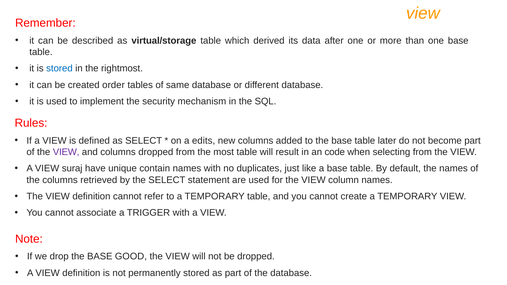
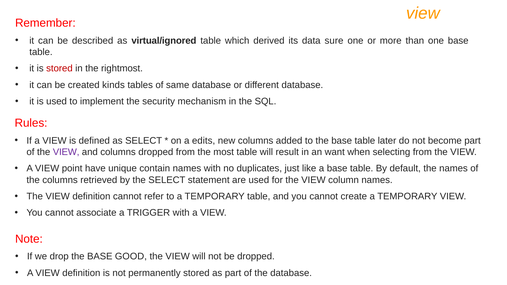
virtual/storage: virtual/storage -> virtual/ignored (164, 41)
after: after -> sure (334, 41)
stored colour: blue -> red (59, 69)
order: order -> kinds (113, 85)
code: code -> want (335, 152)
suraj: suraj -> point (72, 169)
